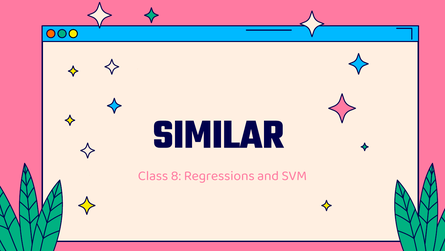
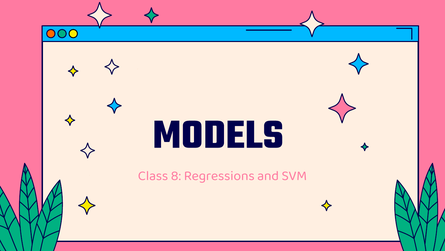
SIMILAR: SIMILAR -> MODELS (218, 134)
